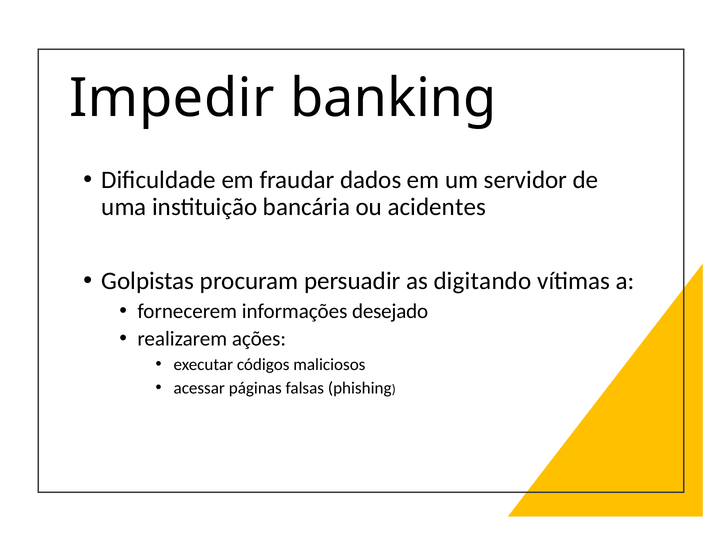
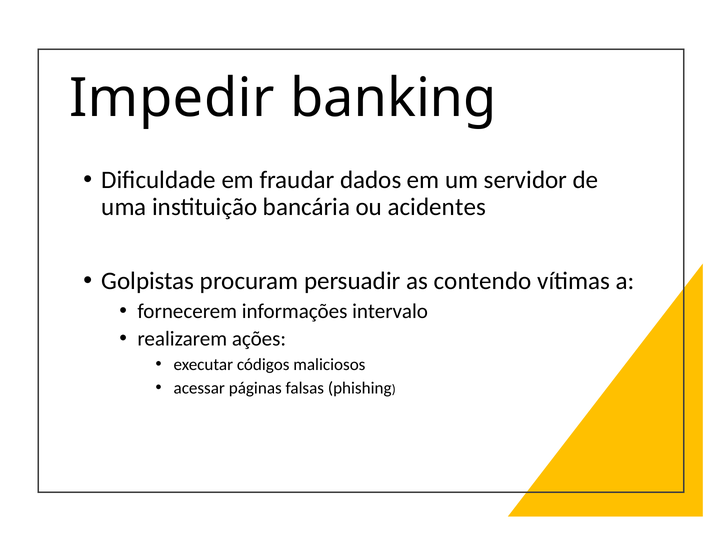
digitando: digitando -> contendo (483, 281)
desejado: desejado -> intervalo (390, 311)
